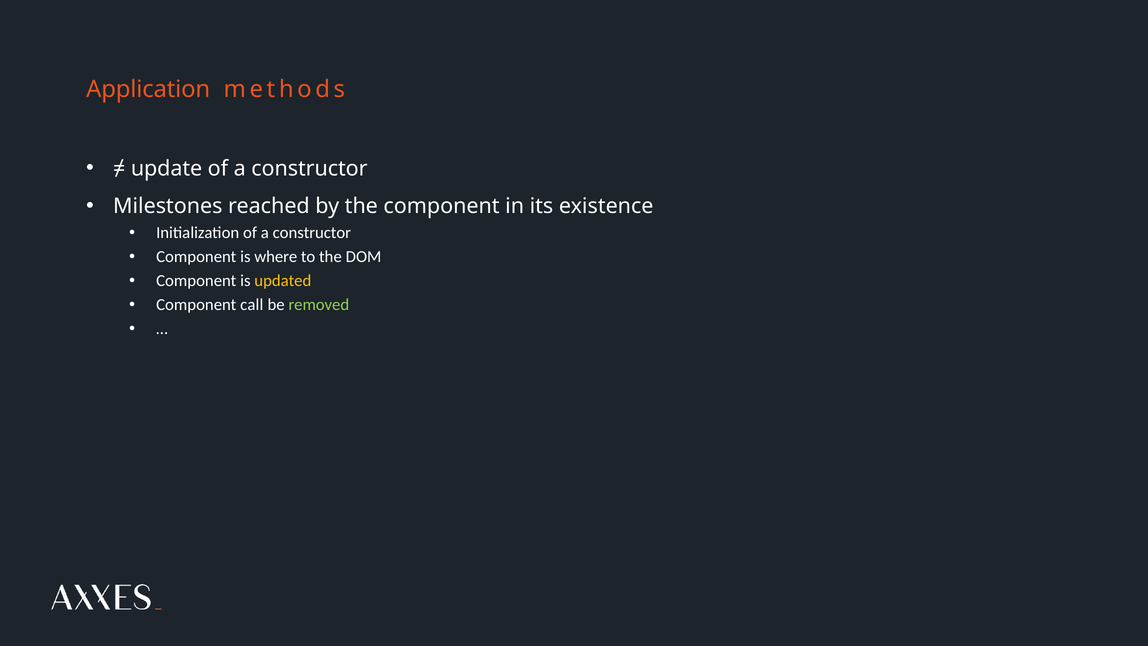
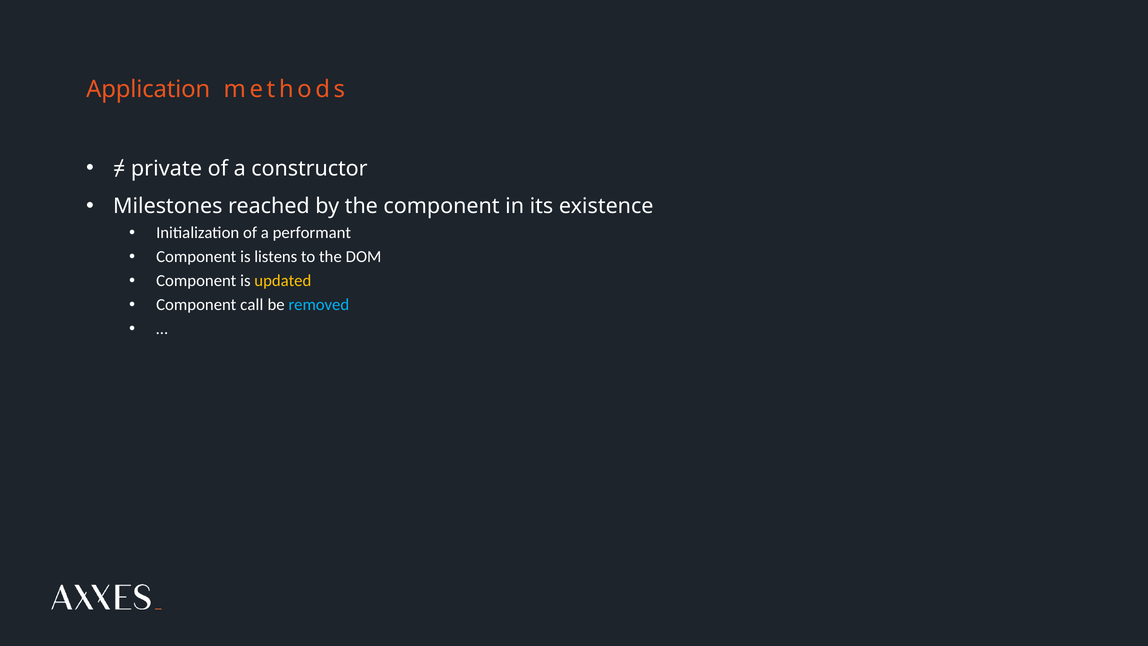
update: update -> private (166, 168)
Initialization of a constructor: constructor -> performant (312, 233)
where: where -> listens (276, 257)
removed colour: light green -> light blue (319, 305)
